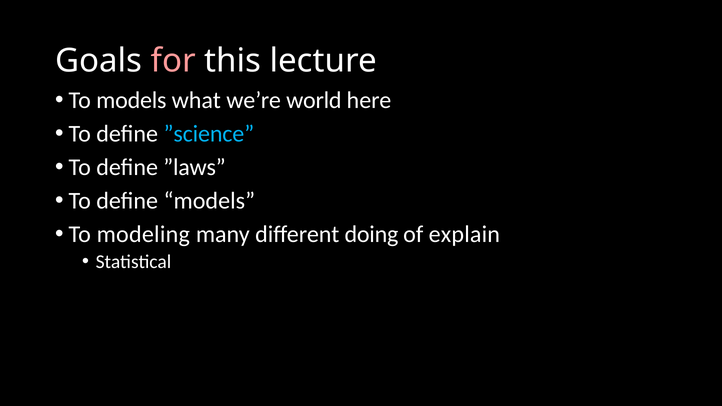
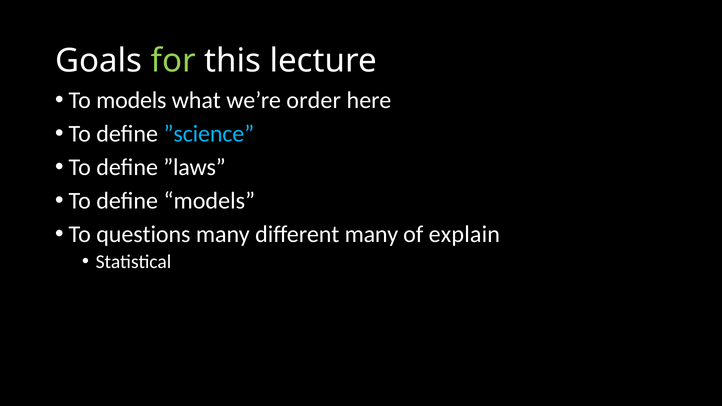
for colour: pink -> light green (173, 61)
world: world -> order (314, 100)
modeling: modeling -> questions (143, 234)
different doing: doing -> many (371, 234)
